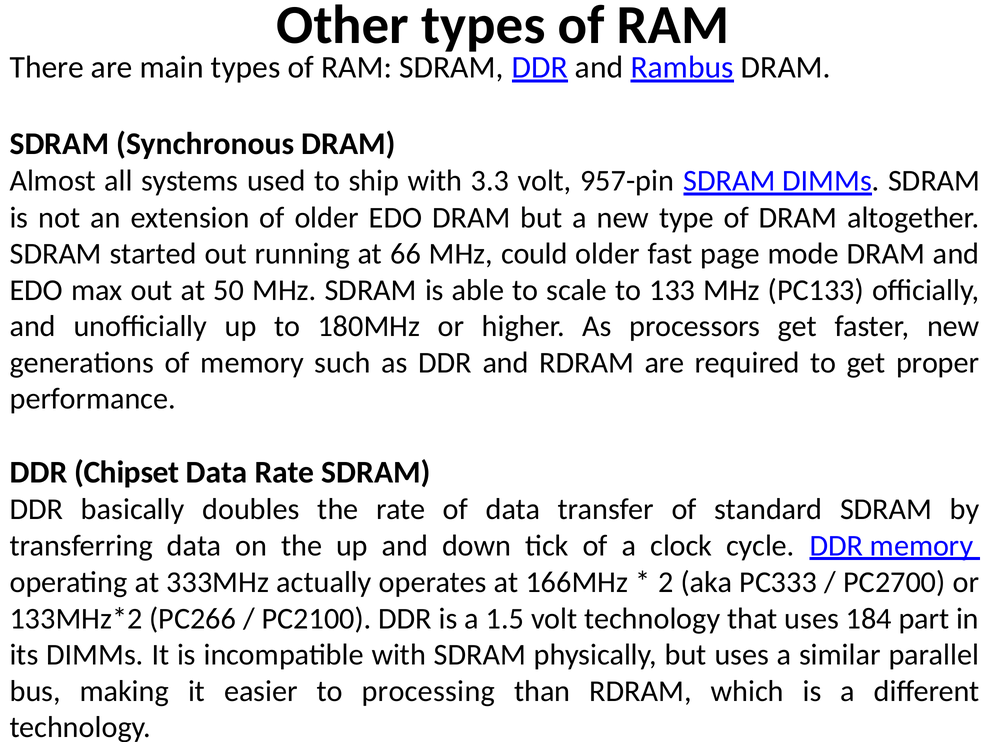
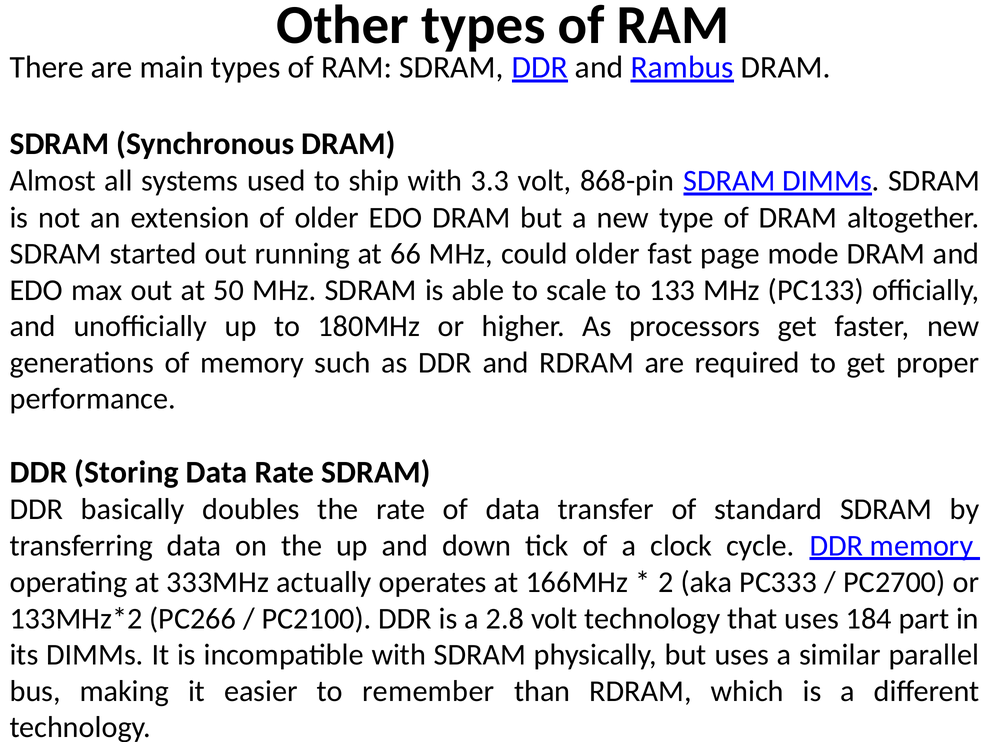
957-pin: 957-pin -> 868-pin (627, 181)
Chipset: Chipset -> Storing (127, 473)
1.5: 1.5 -> 2.8 (505, 619)
processing: processing -> remember (428, 692)
